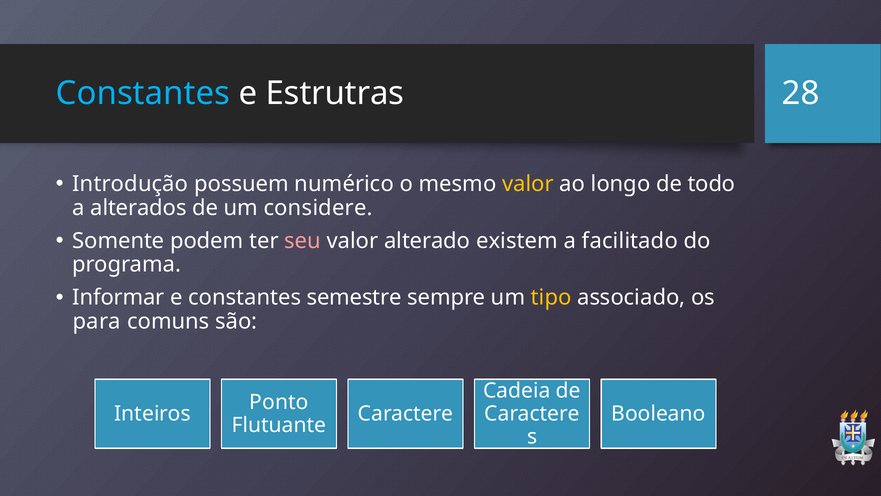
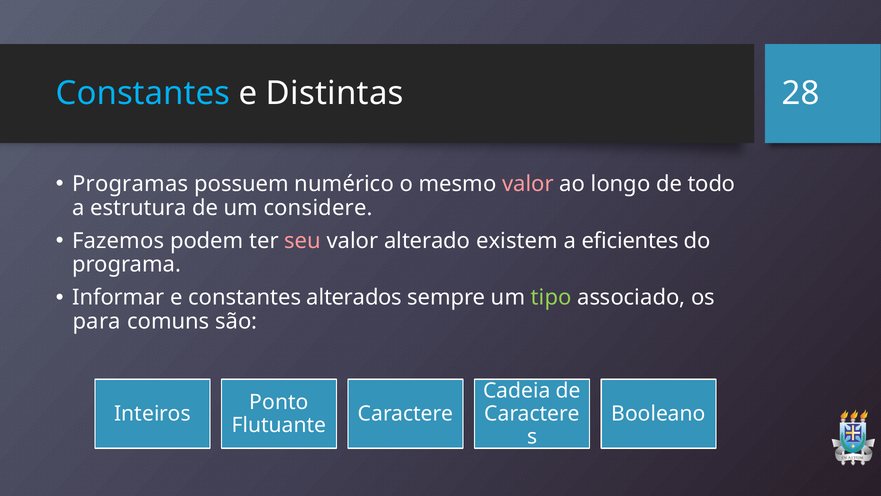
Estrutras: Estrutras -> Distintas (335, 93)
Introdução: Introdução -> Programas (130, 184)
valor colour: yellow -> pink (528, 184)
alterados: alterados -> estrutura (138, 208)
Somente: Somente -> Fazemos (118, 241)
facilitado: facilitado -> eficientes (630, 241)
semestre: semestre -> alterados (354, 297)
tipo colour: yellow -> light green (551, 297)
